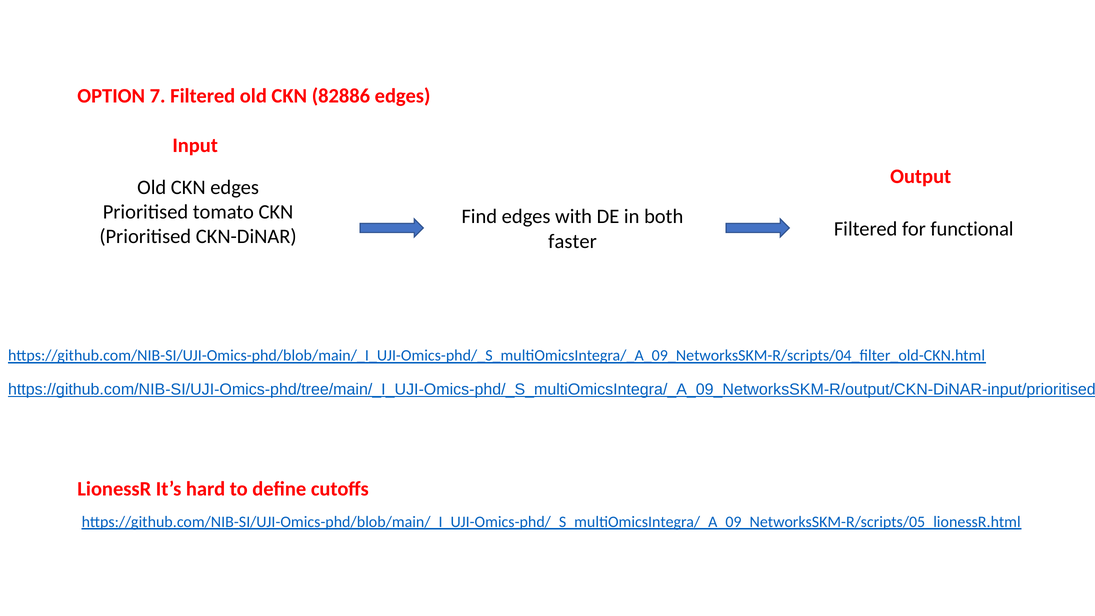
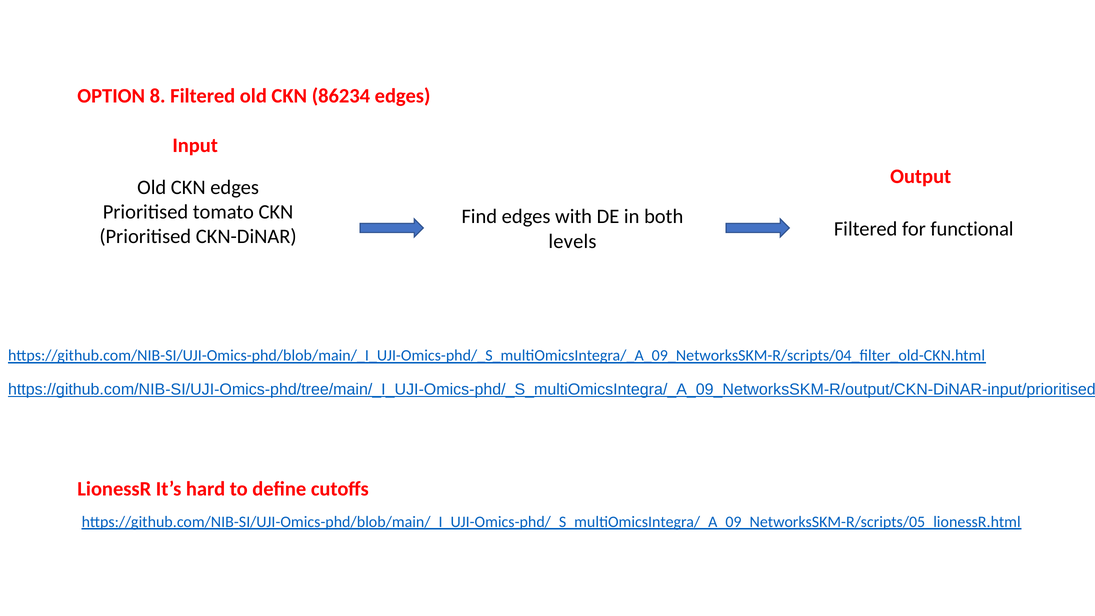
7: 7 -> 8 (158, 96)
82886: 82886 -> 86234 (341, 96)
faster: faster -> levels (572, 241)
